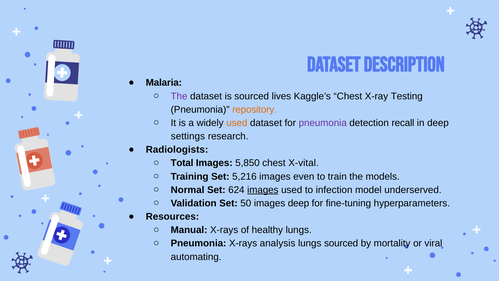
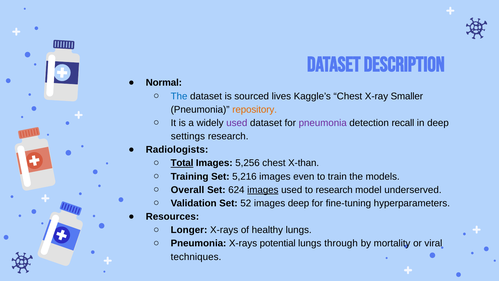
Malaria: Malaria -> Normal (164, 83)
The colour: purple -> blue (179, 96)
Testing: Testing -> Smaller (407, 96)
used colour: orange -> purple (237, 123)
Total underline: none -> present (182, 163)
5,850: 5,850 -> 5,256 (247, 163)
X-vital: X-vital -> X-than (304, 163)
Normal: Normal -> Overall (188, 190)
to infection: infection -> research (334, 190)
50: 50 -> 52 (246, 203)
Manual: Manual -> Longer (189, 230)
analysis: analysis -> potential (278, 243)
lungs sourced: sourced -> through (341, 243)
automating: automating -> techniques (196, 257)
